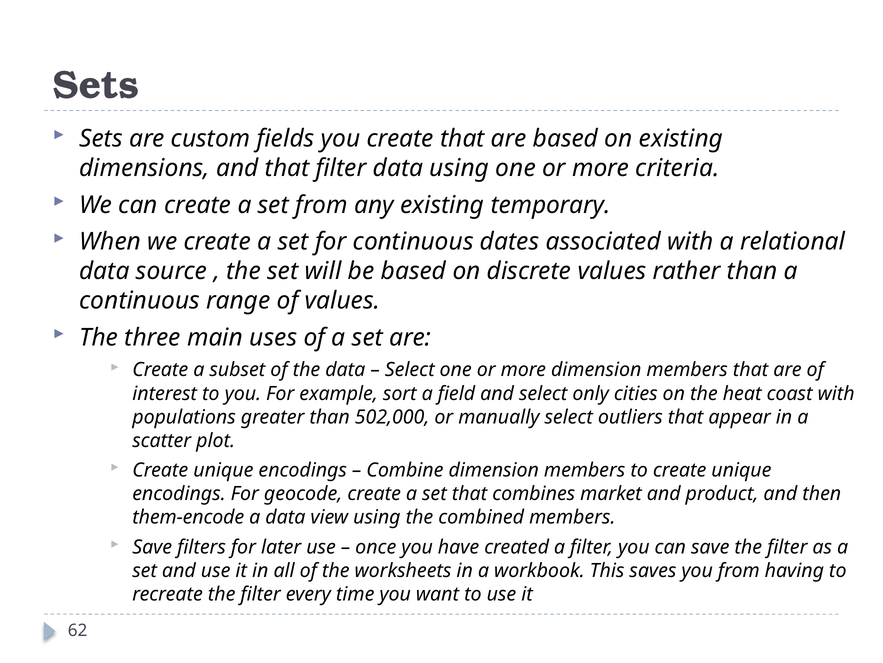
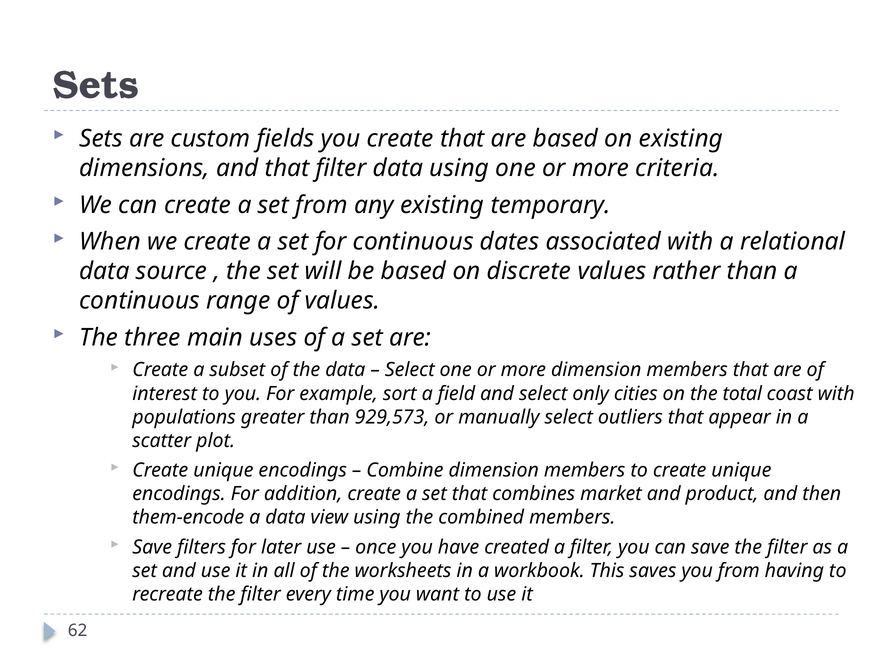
heat: heat -> total (742, 393)
502,000: 502,000 -> 929,573 (392, 417)
geocode: geocode -> addition (303, 493)
